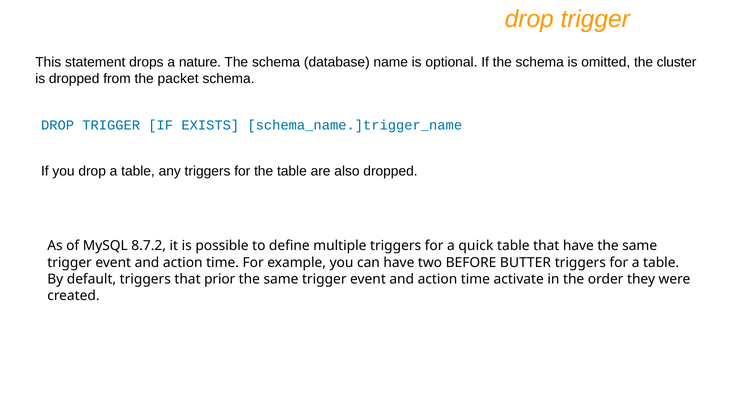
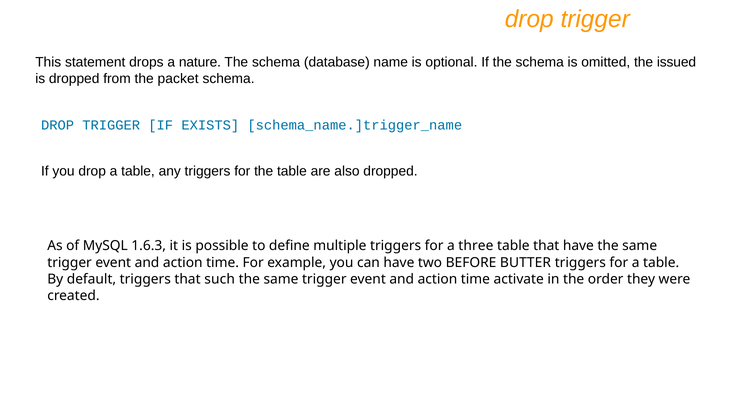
cluster: cluster -> issued (677, 62)
8.7.2: 8.7.2 -> 1.6.3 (149, 246)
quick: quick -> three (476, 246)
prior: prior -> such (220, 279)
